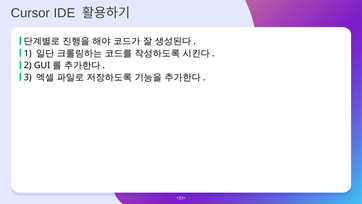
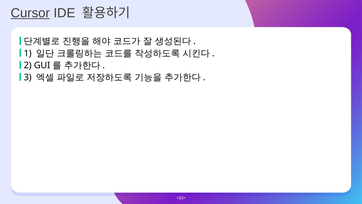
Cursor underline: none -> present (30, 13)
